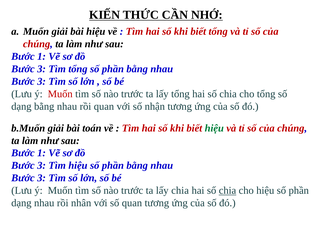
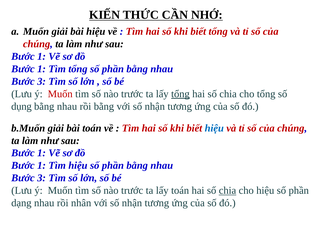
3: 3 -> 1 (42, 69)
tổng underline: none -> present (180, 94)
dạng: dạng -> dụng (21, 106)
rồi quan: quan -> bằng (104, 106)
hiệu colour: green -> blue (214, 128)
3: 3 -> 1 (42, 166)
lấy chia: chia -> toán (180, 190)
nhân với số quan: quan -> nhận (132, 203)
